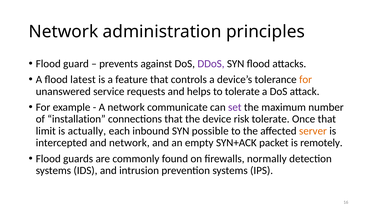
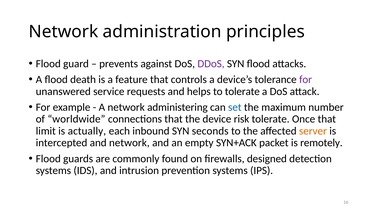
latest: latest -> death (83, 80)
for colour: orange -> purple (306, 80)
communicate: communicate -> administering (177, 107)
set colour: purple -> blue (235, 107)
installation: installation -> worldwide (76, 119)
possible: possible -> seconds (210, 131)
normally: normally -> designed (267, 159)
